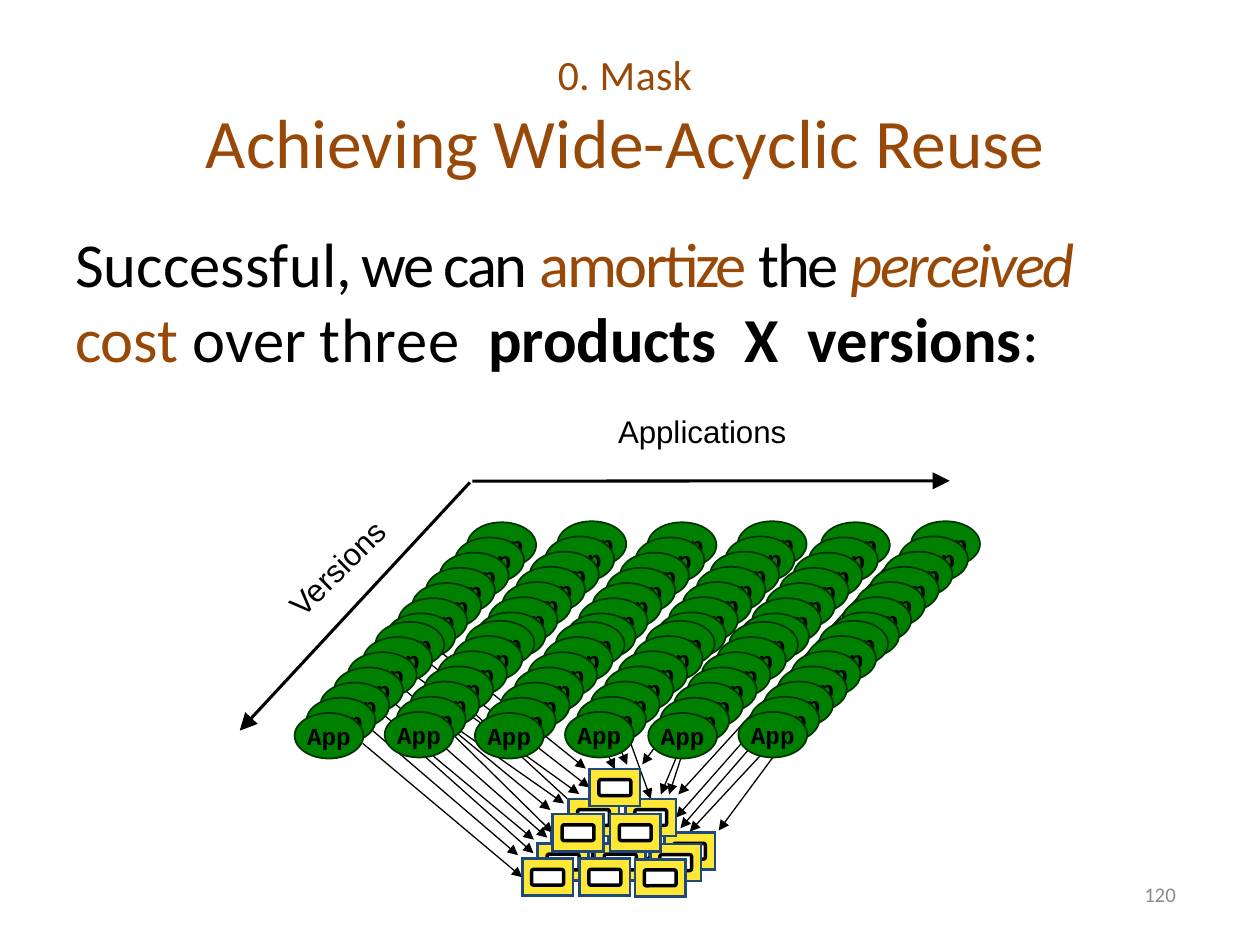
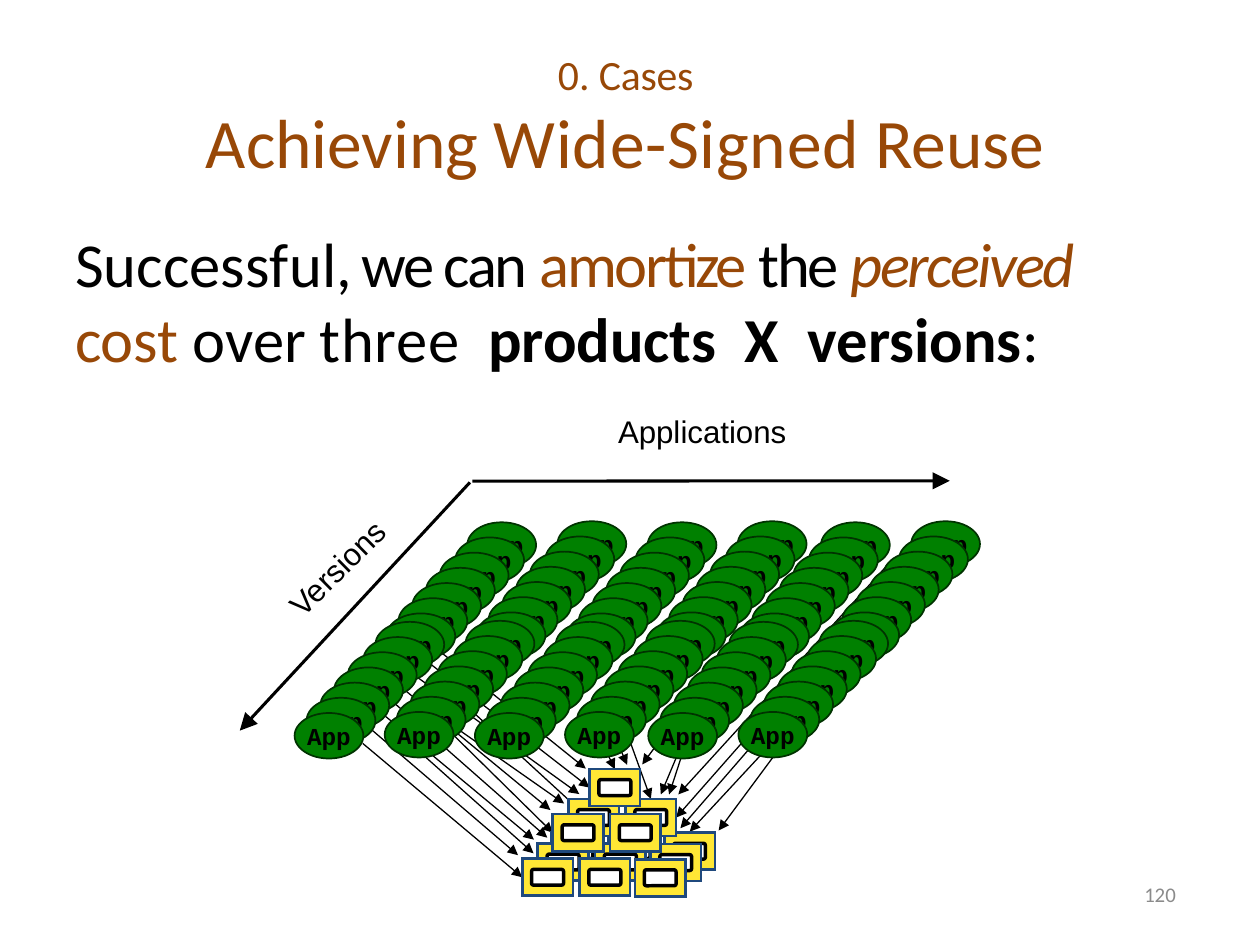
Mask: Mask -> Cases (646, 77)
Wide-Acyclic: Wide-Acyclic -> Wide-Signed (676, 146)
